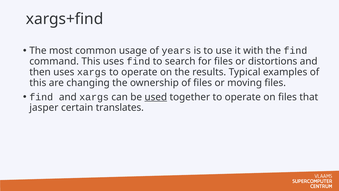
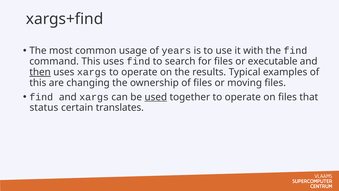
distortions: distortions -> executable (273, 61)
then underline: none -> present (40, 72)
jasper: jasper -> status (44, 108)
